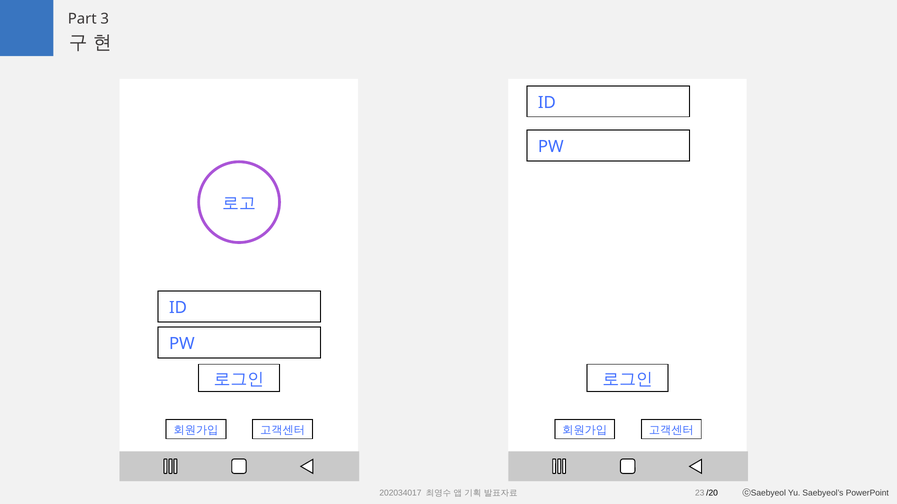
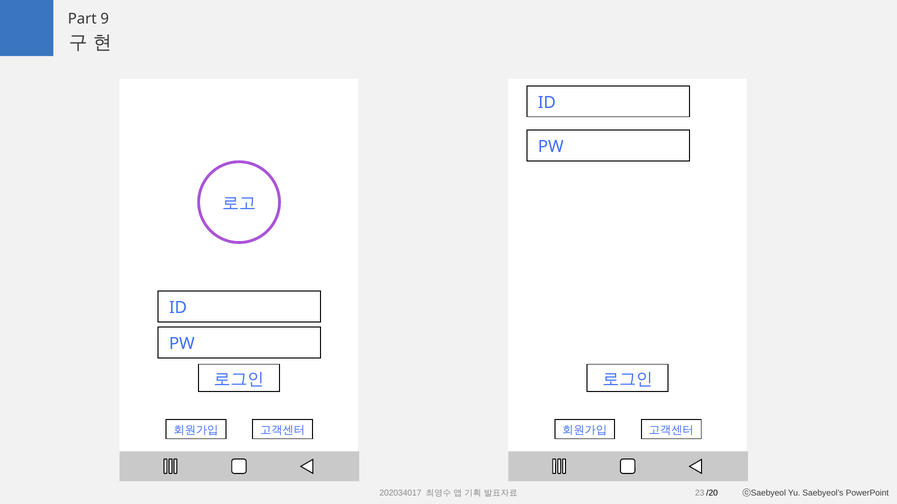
3: 3 -> 9 (105, 19)
